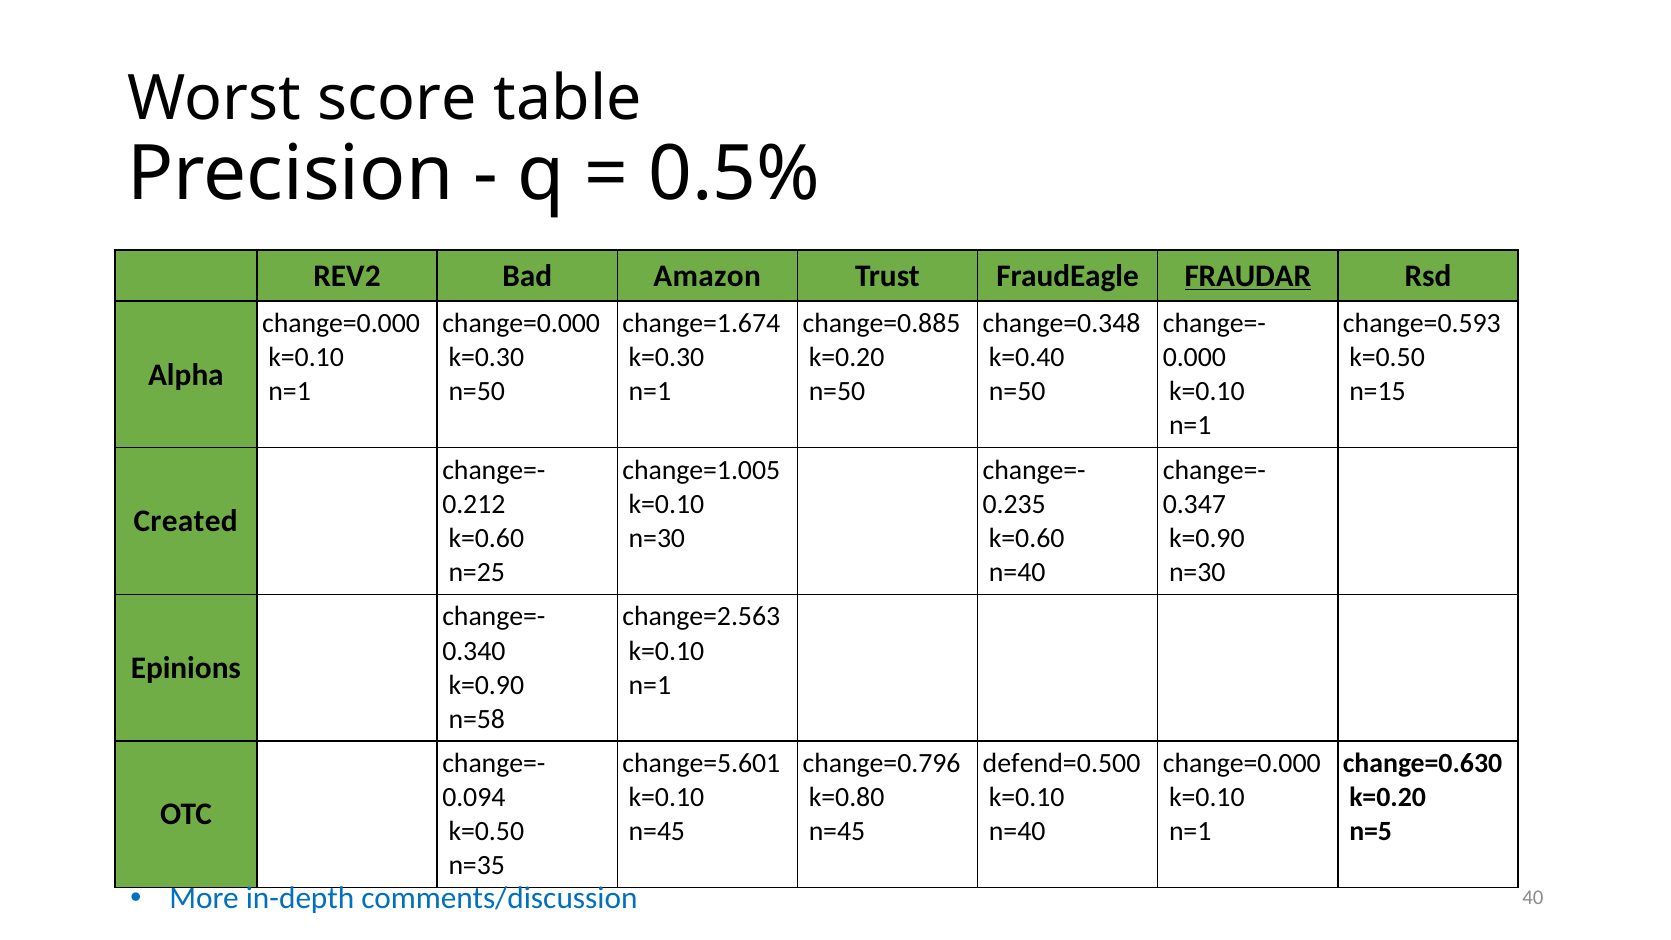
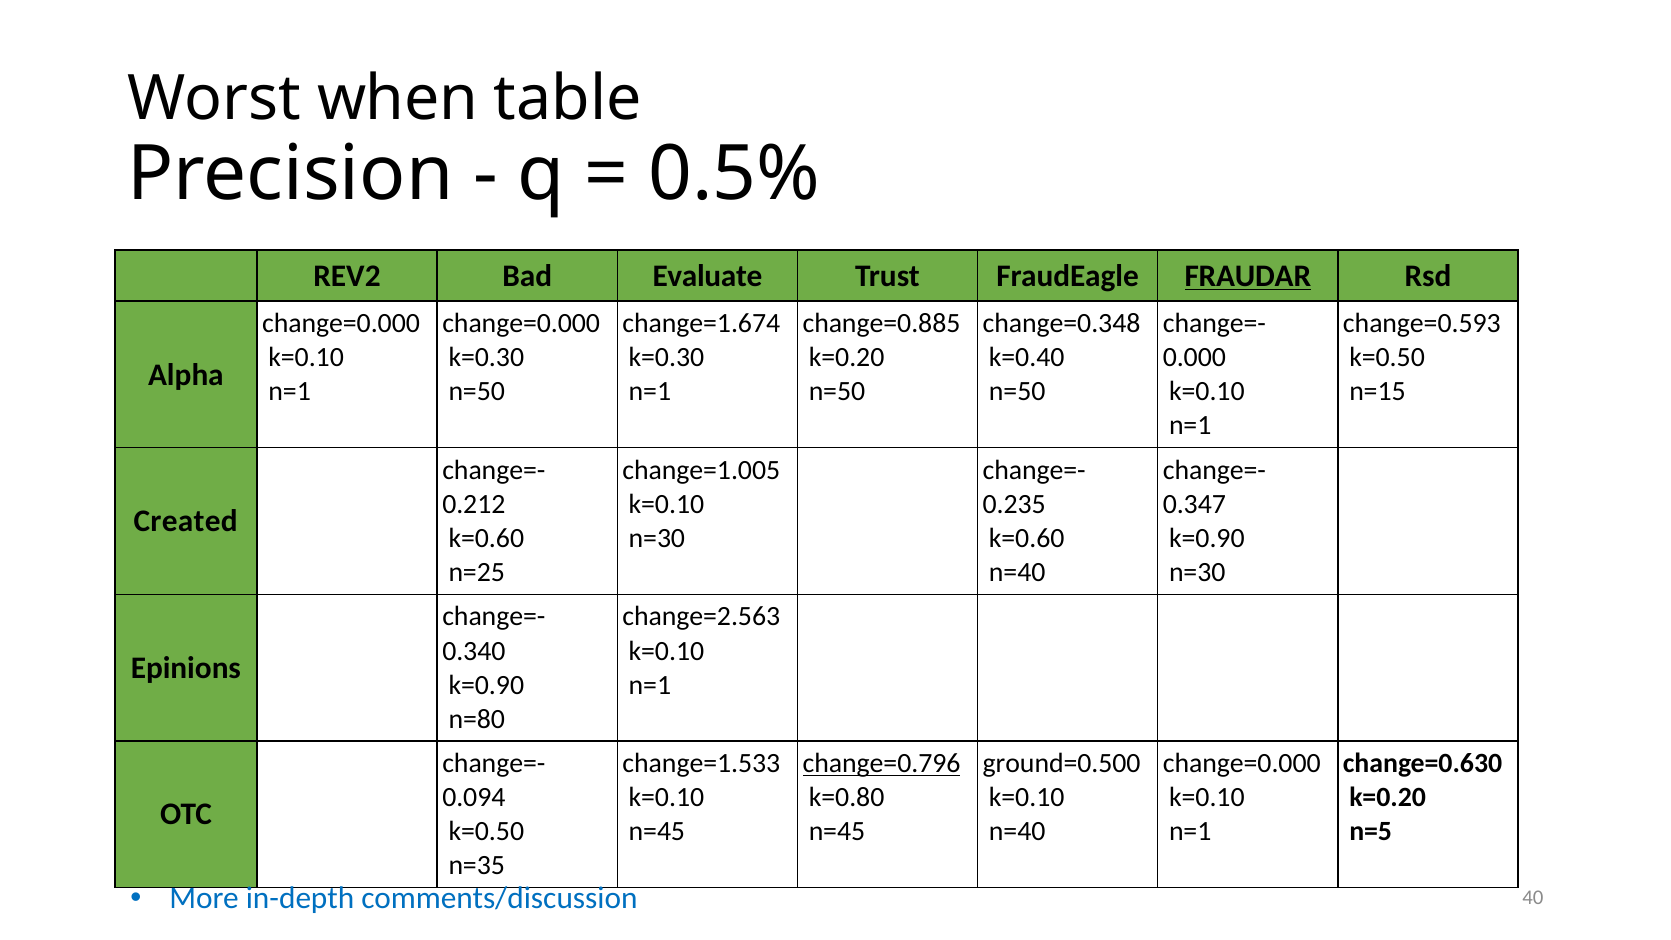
score: score -> when (397, 99)
Amazon: Amazon -> Evaluate (707, 276)
n=58: n=58 -> n=80 (477, 719)
change=5.601: change=5.601 -> change=1.533 (701, 763)
change=0.796 underline: none -> present (881, 763)
defend=0.500: defend=0.500 -> ground=0.500 (1062, 763)
